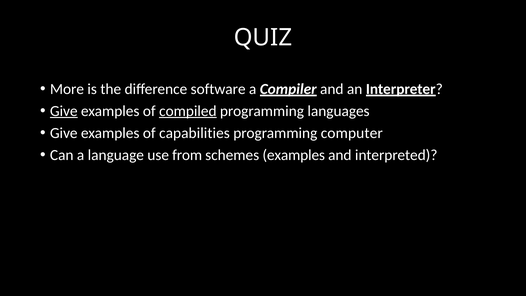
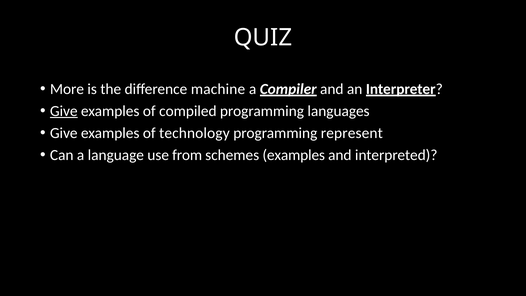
software: software -> machine (218, 89)
compiled underline: present -> none (188, 111)
capabilities: capabilities -> technology (194, 133)
computer: computer -> represent (352, 133)
